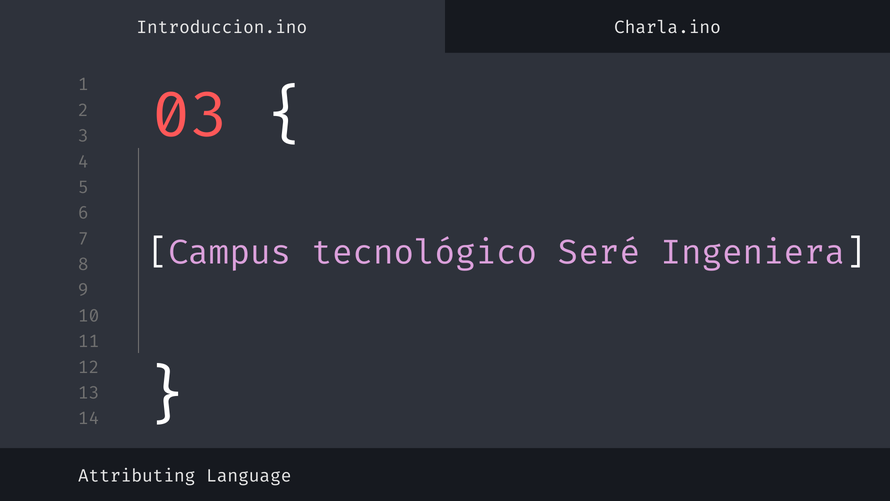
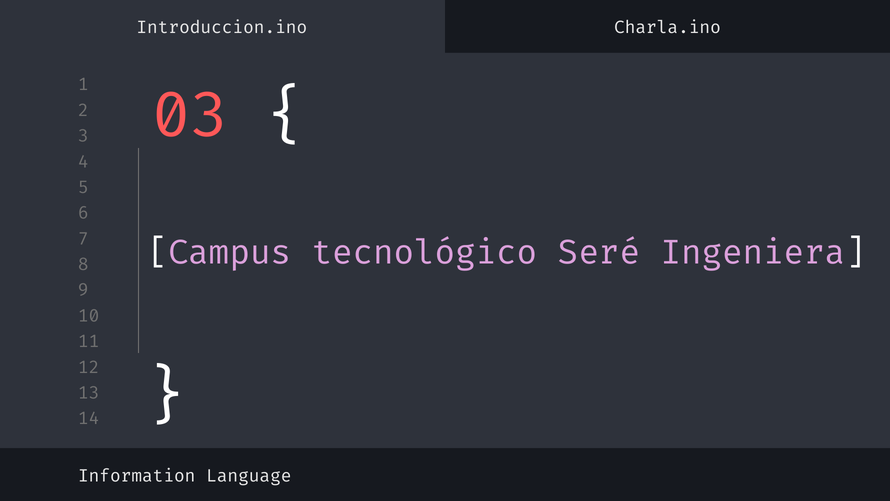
Attributing: Attributing -> Information (137, 476)
